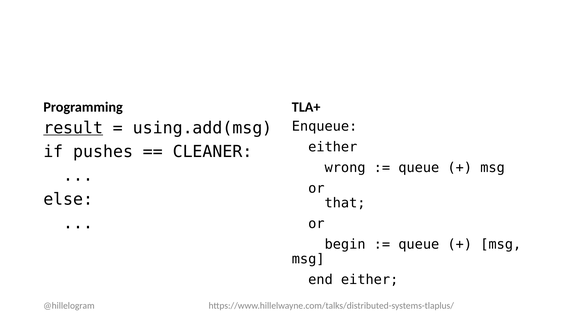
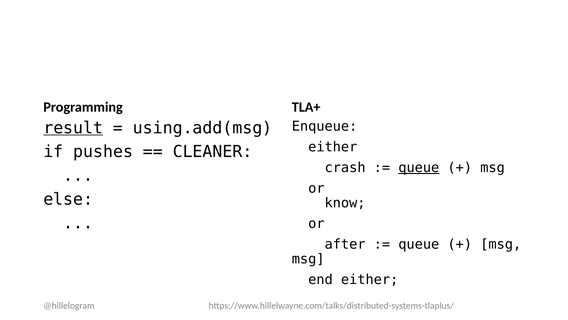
wrong: wrong -> crash (345, 167)
queue underline: none -> present (419, 167)
that: that -> know (345, 203)
begin: begin -> after (345, 244)
